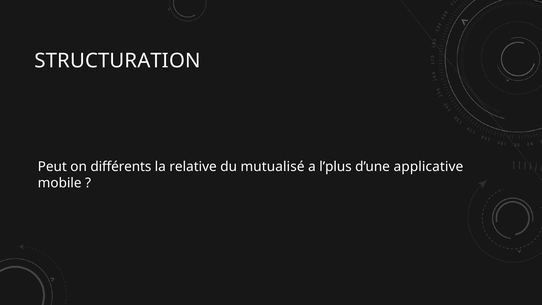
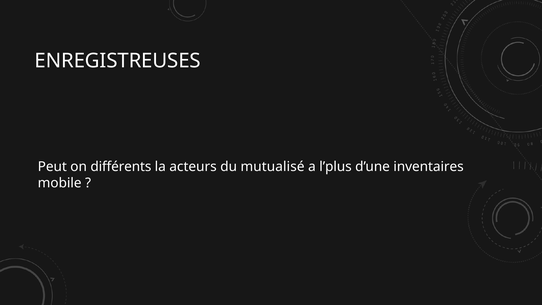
STRUCTURATION: STRUCTURATION -> ENREGISTREUSES (118, 61)
relative: relative -> acteurs (193, 167)
applicative: applicative -> inventaires (429, 167)
